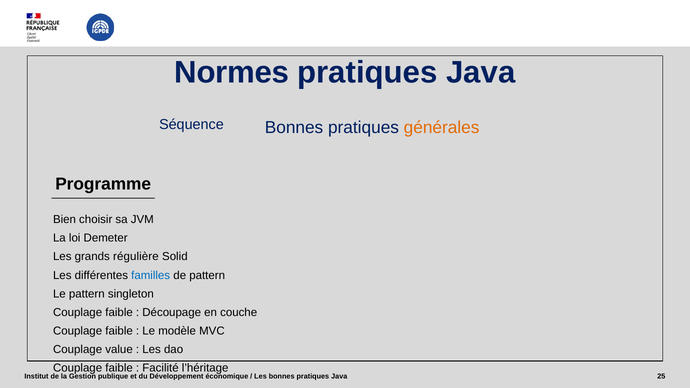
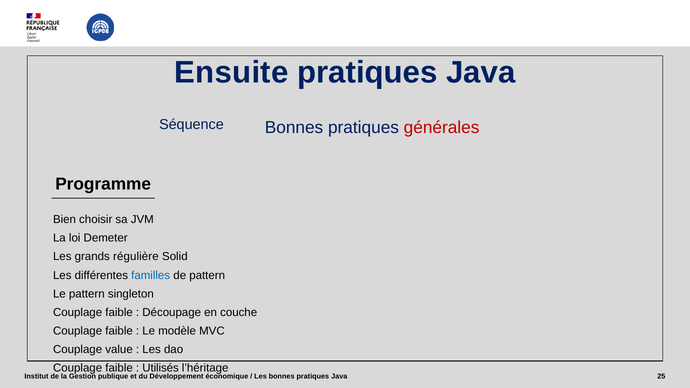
Normes: Normes -> Ensuite (231, 72)
générales colour: orange -> red (442, 127)
Facilité: Facilité -> Utilisés (161, 368)
